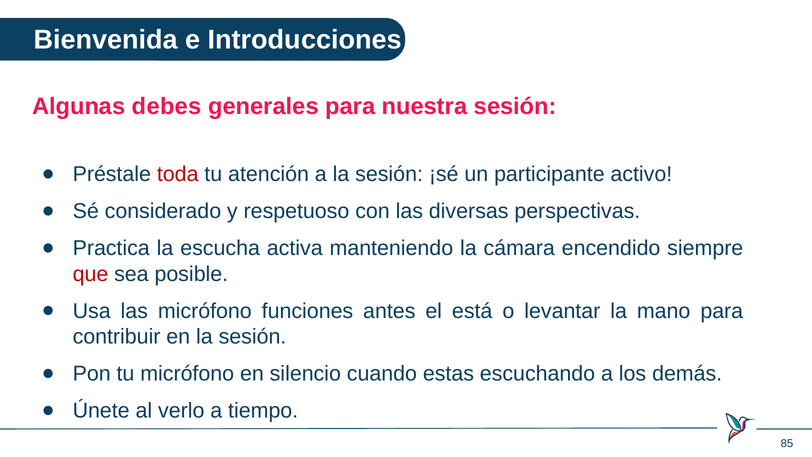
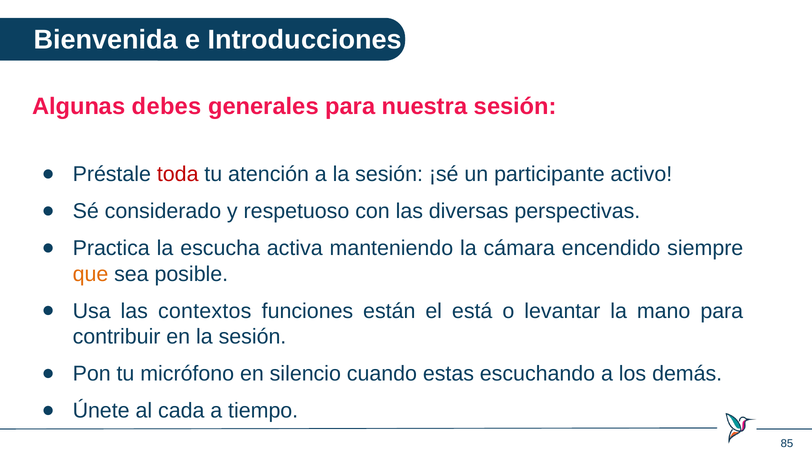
que colour: red -> orange (90, 274)
las micrófono: micrófono -> contextos (205, 311)
antes: antes -> están (389, 311)
verlo: verlo -> cada (181, 411)
